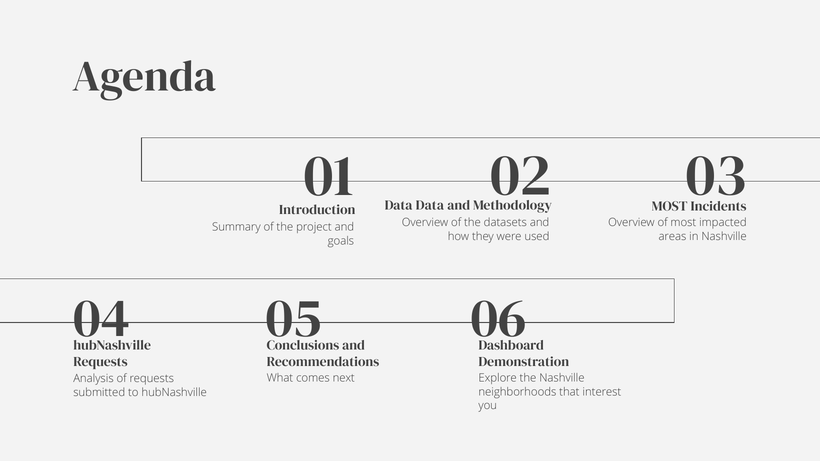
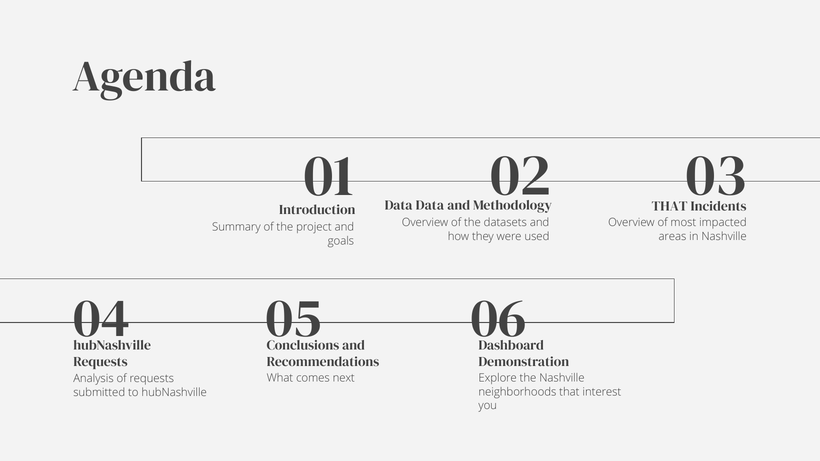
MOST: MOST -> THAT (670, 206)
